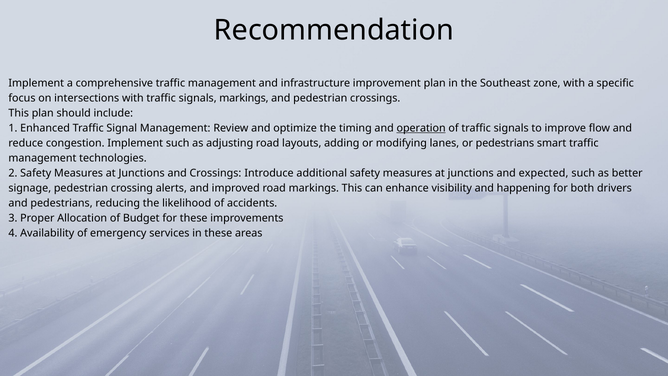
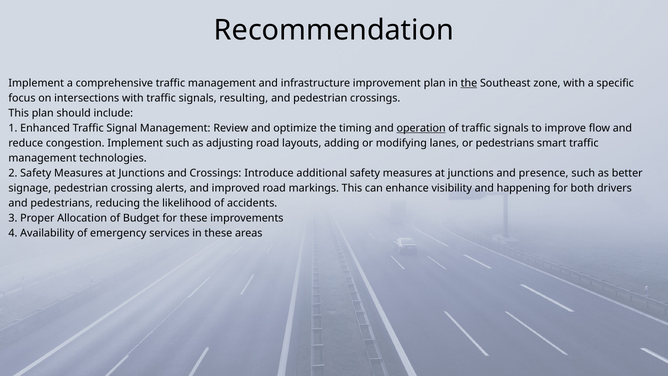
the underline: none -> present (469, 83)
signals markings: markings -> resulting (244, 98)
expected: expected -> presence (544, 173)
